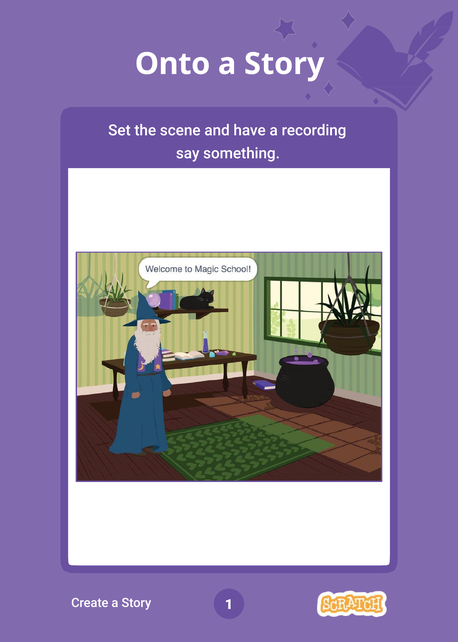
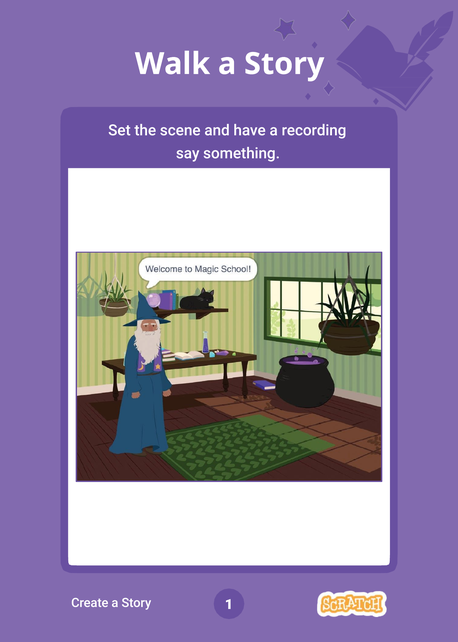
Onto: Onto -> Walk (172, 64)
